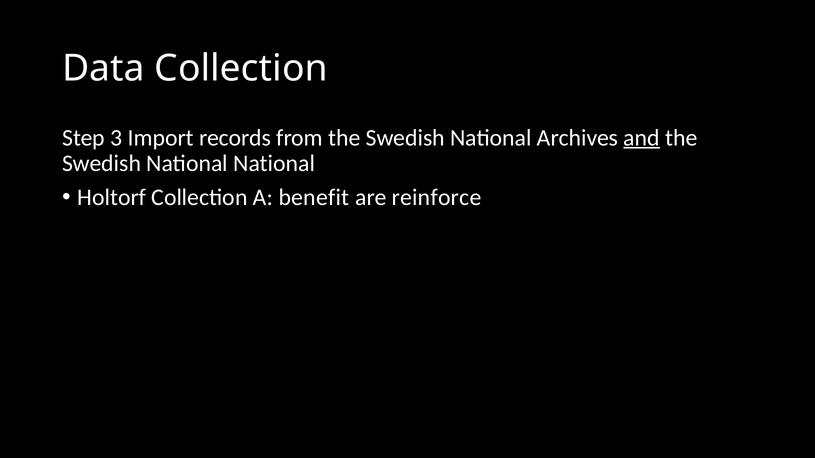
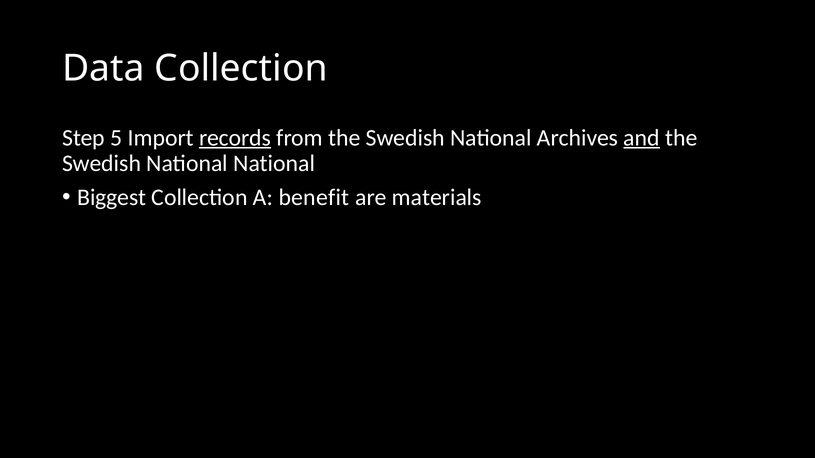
3: 3 -> 5 (116, 138)
records underline: none -> present (235, 138)
Holtorf: Holtorf -> Biggest (112, 198)
reinforce: reinforce -> materials (437, 198)
